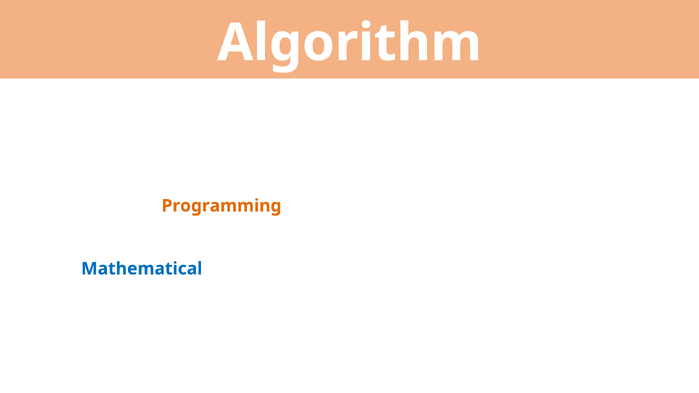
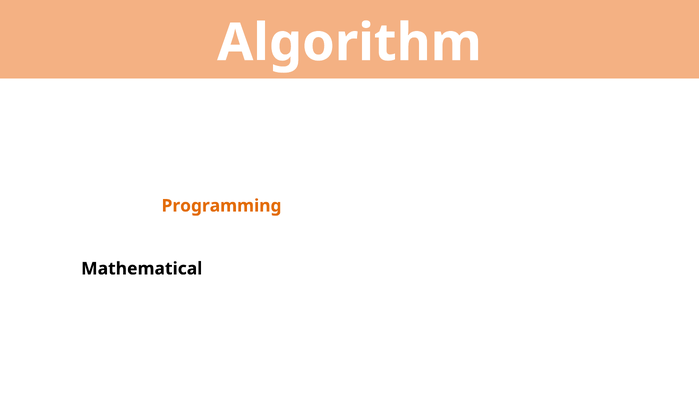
Mathematical colour: blue -> black (142, 269)
